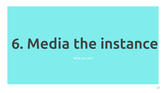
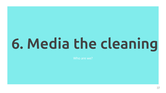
instance: instance -> cleaning (129, 44)
